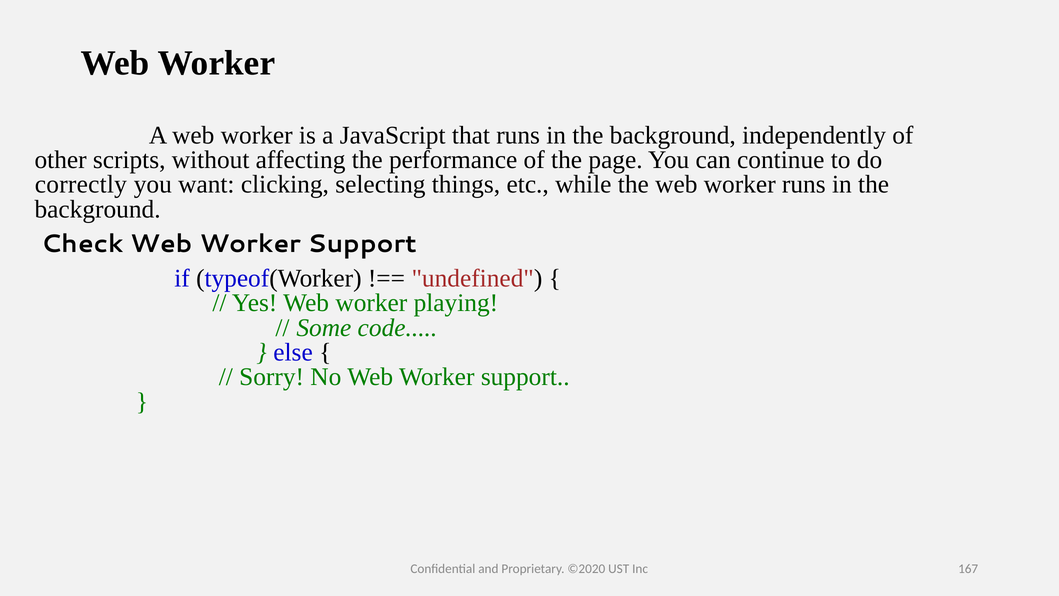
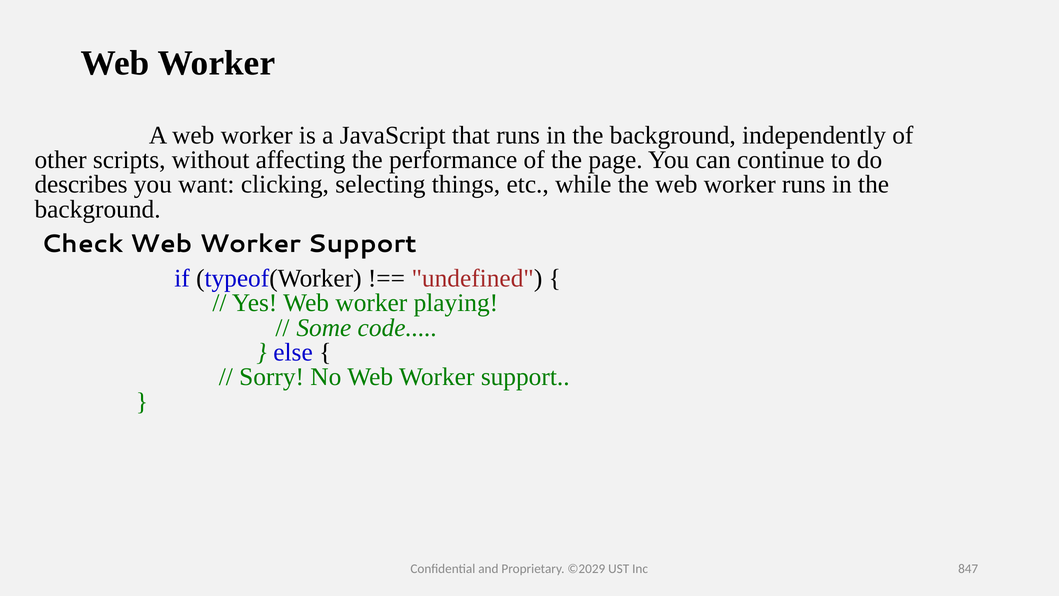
correctly: correctly -> describes (81, 184)
©2020: ©2020 -> ©2029 (586, 569)
167: 167 -> 847 (968, 569)
